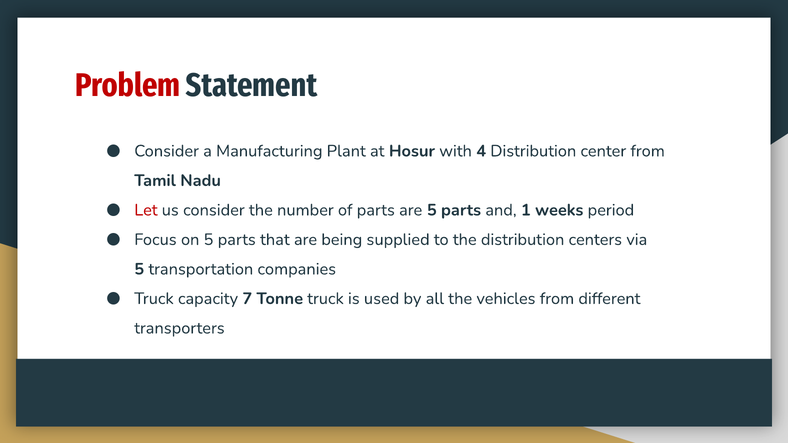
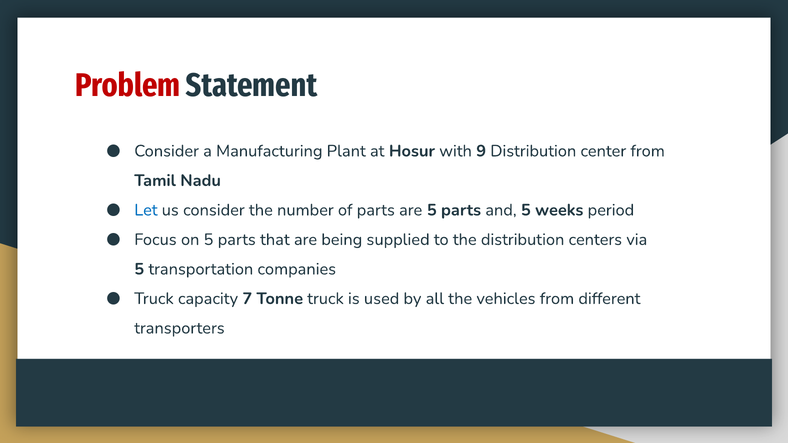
4: 4 -> 9 (481, 151)
Let colour: red -> blue (146, 210)
and 1: 1 -> 5 (526, 210)
